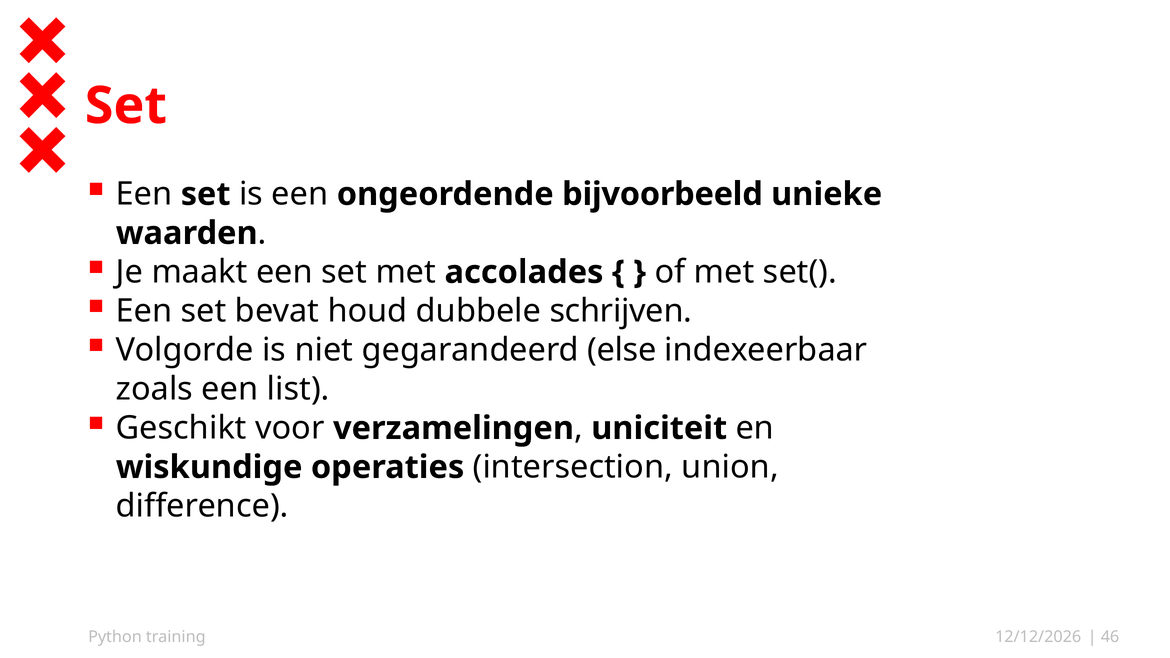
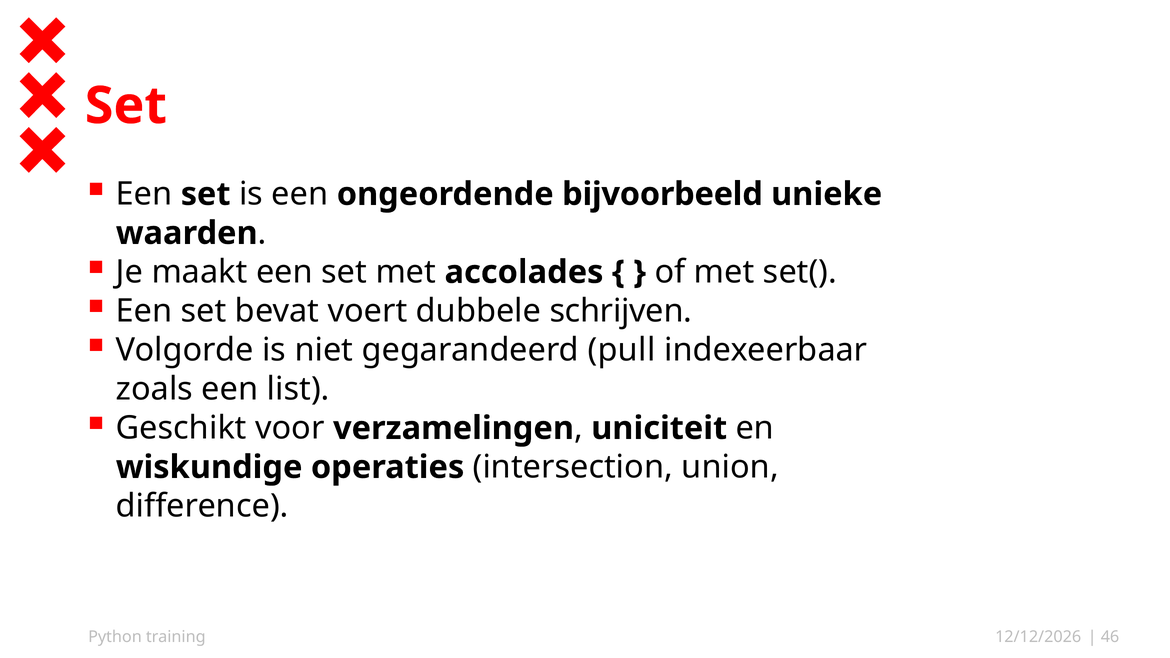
houd: houd -> voert (368, 311)
else: else -> pull (621, 350)
